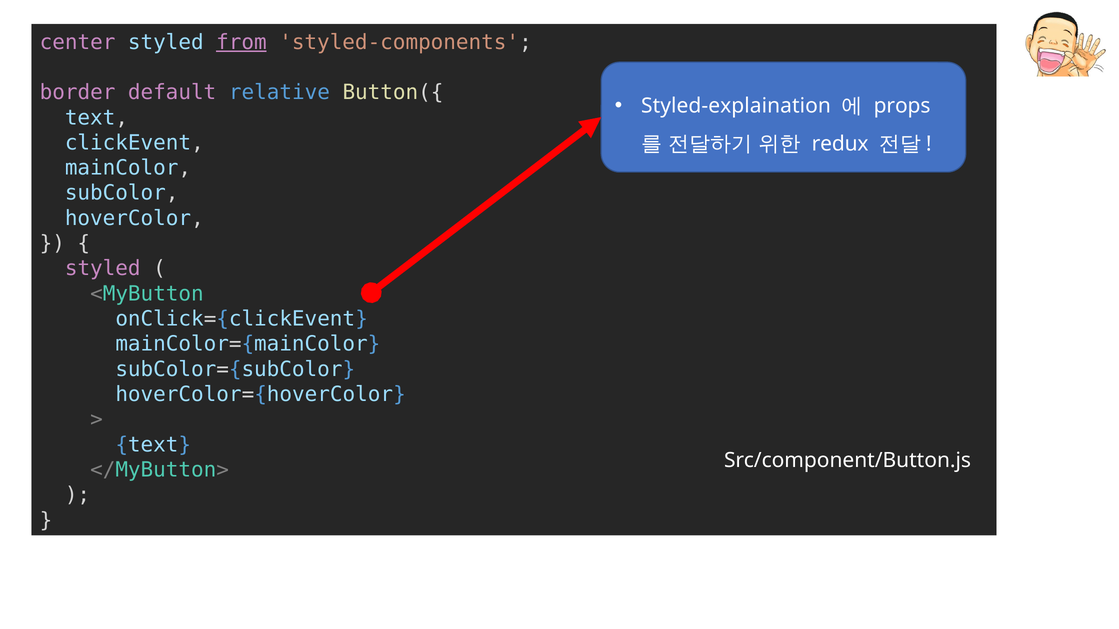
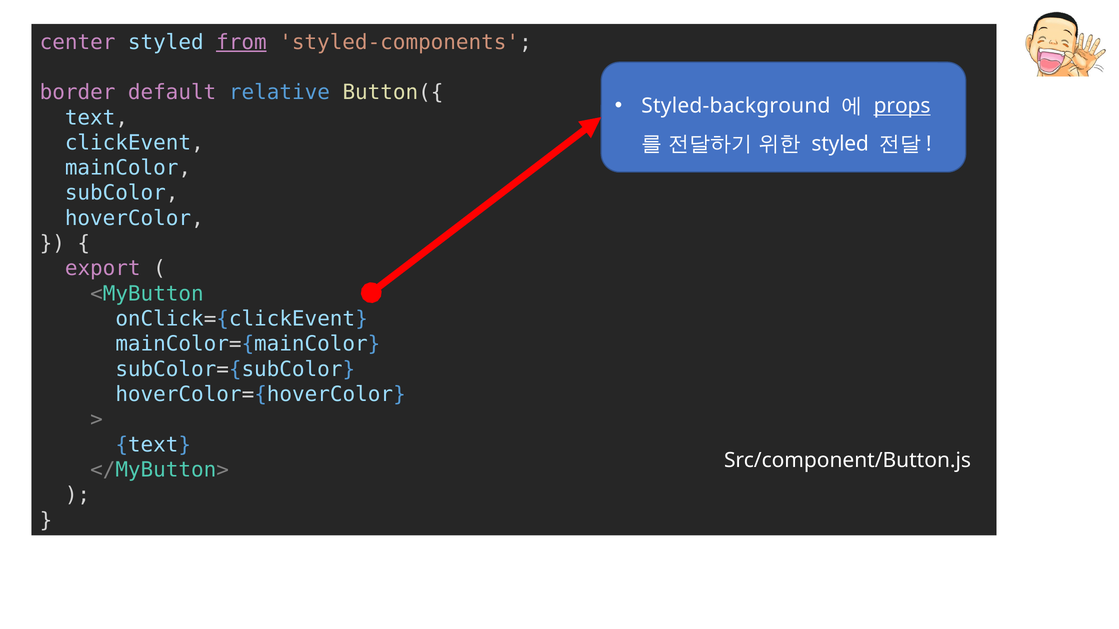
Styled-explaination: Styled-explaination -> Styled-background (736, 106)
props underline: none -> present (902, 106)
redux: redux -> styled (840, 144)
styled: styled -> export (103, 269)
